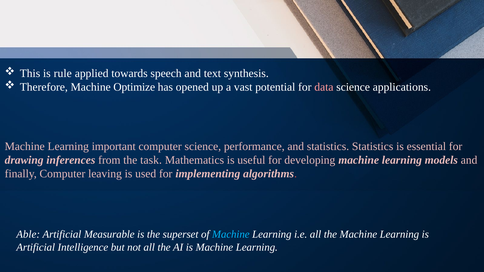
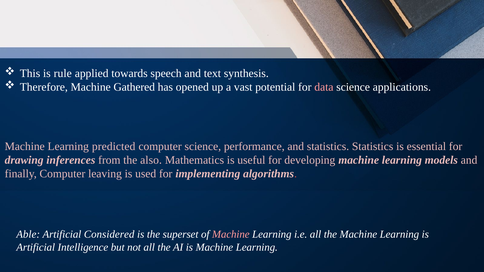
Optimize: Optimize -> Gathered (134, 87)
important: important -> predicted (114, 147)
task: task -> also (151, 160)
Measurable: Measurable -> Considered (109, 235)
Machine colour: light blue -> pink (231, 235)
